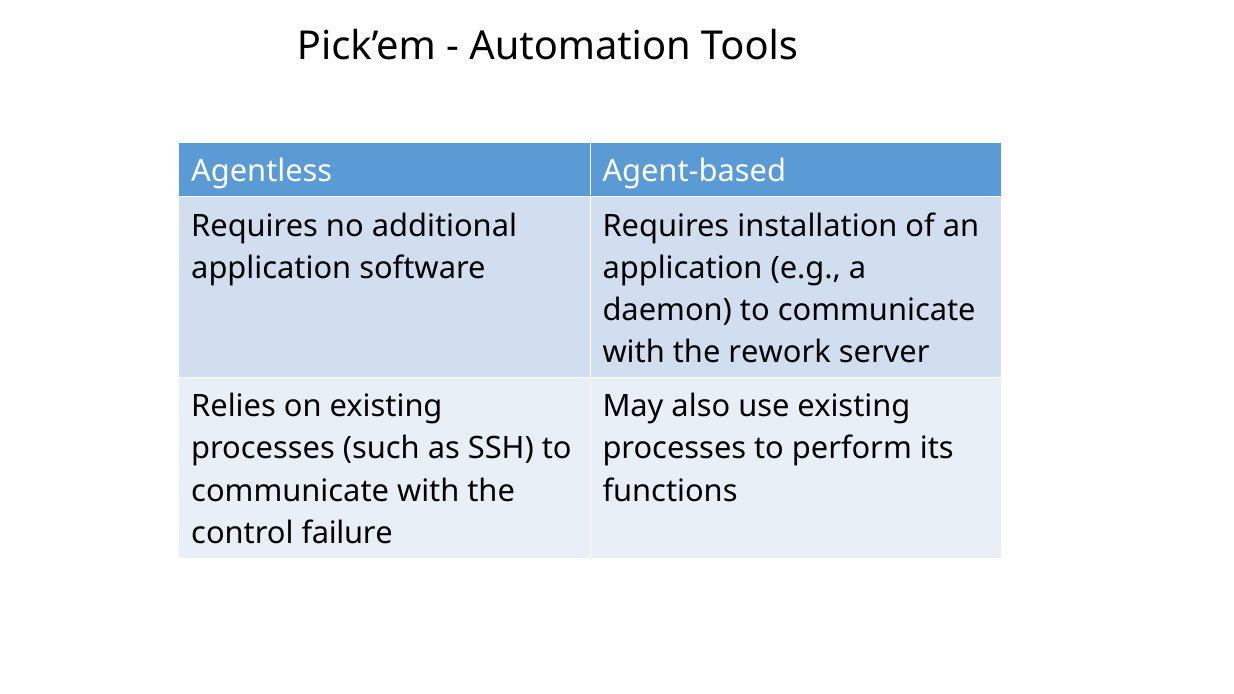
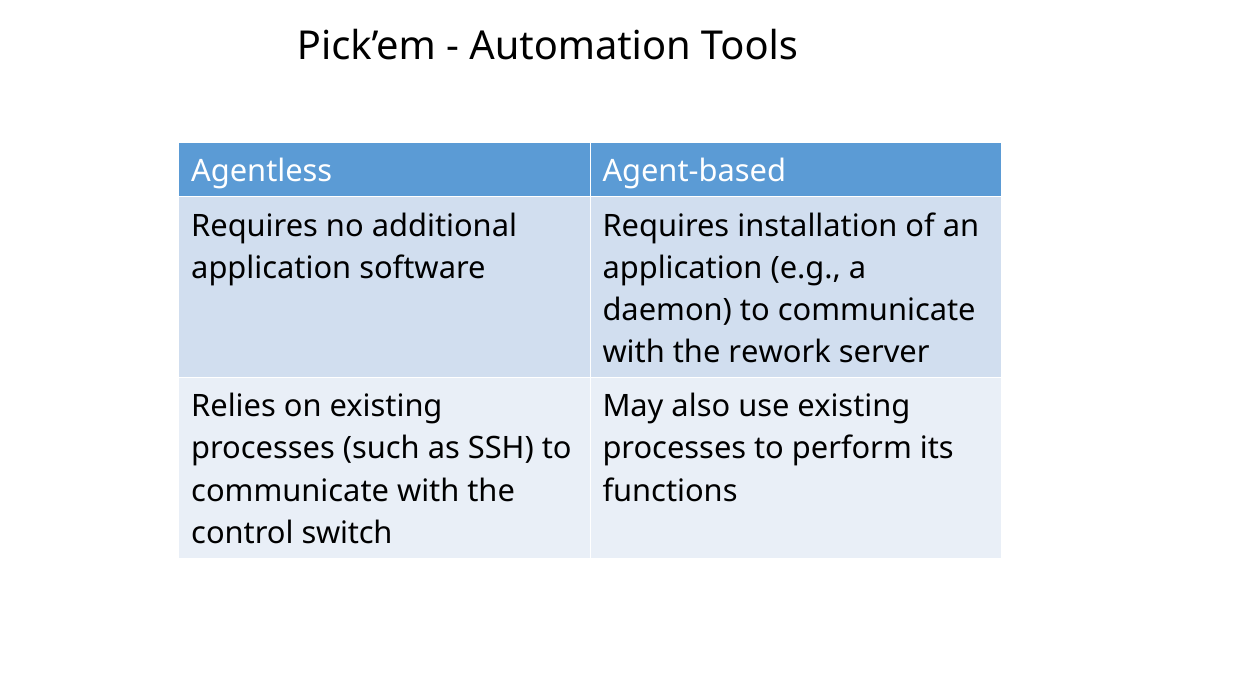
failure: failure -> switch (347, 533)
